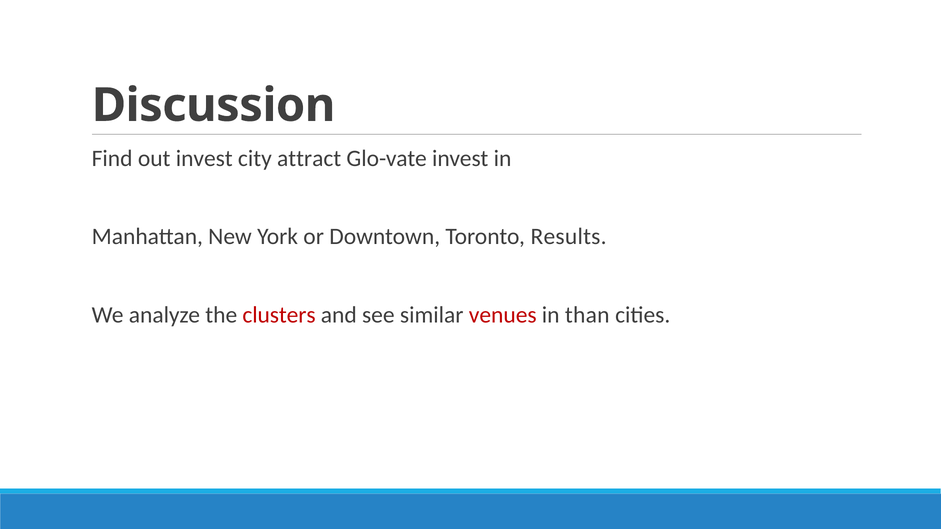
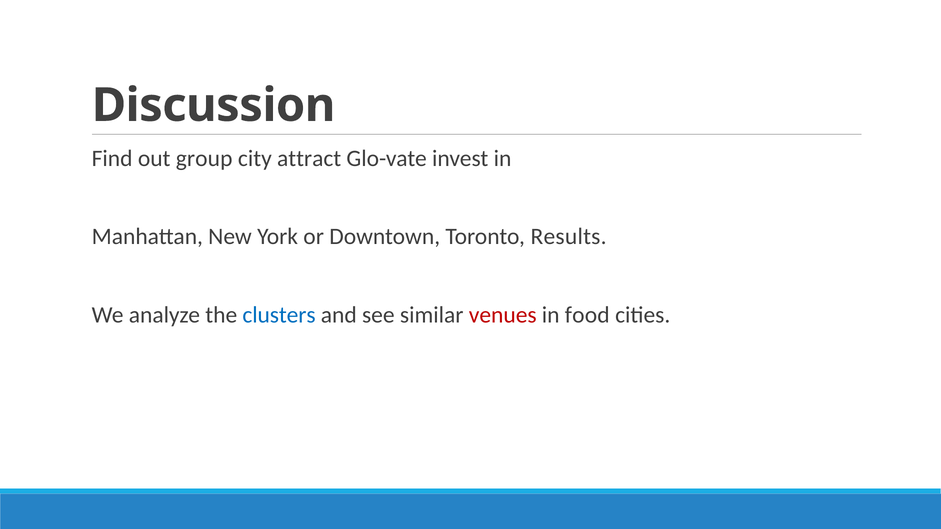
out invest: invest -> group (204, 159)
clusters colour: red -> blue (279, 315)
than: than -> food (587, 315)
